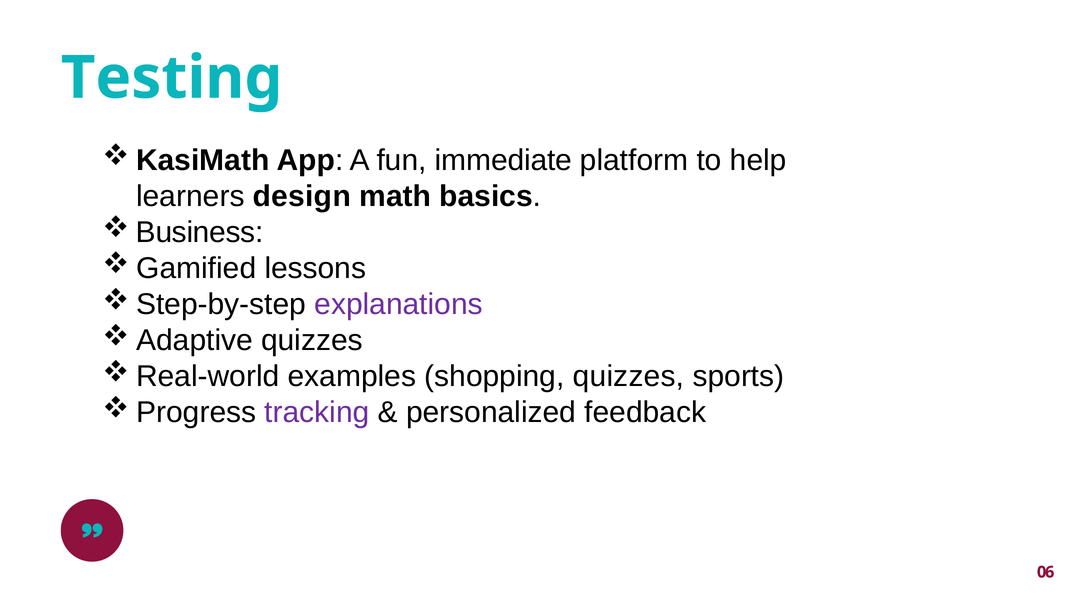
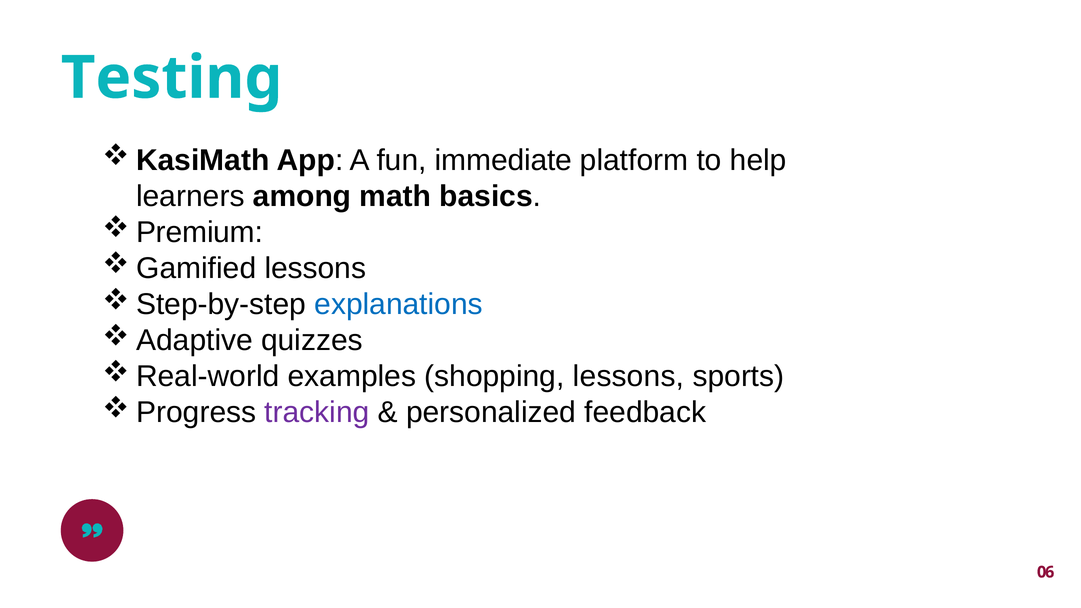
design: design -> among (302, 196)
Business: Business -> Premium (200, 232)
explanations colour: purple -> blue (399, 304)
shopping quizzes: quizzes -> lessons (628, 377)
